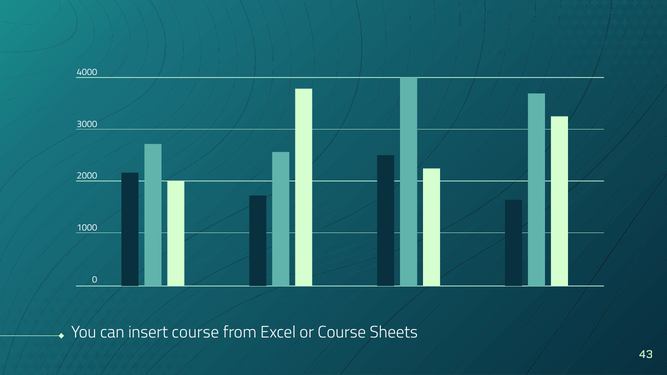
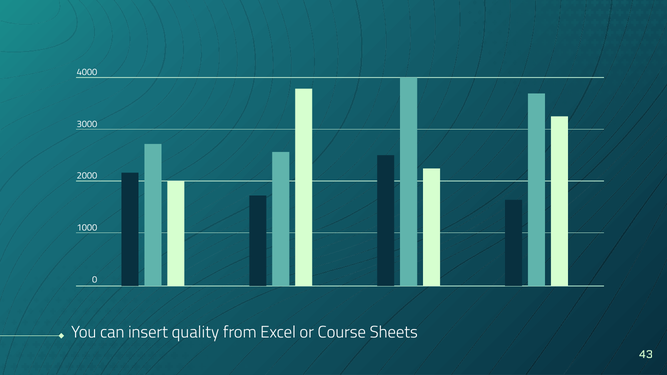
insert course: course -> quality (195, 333)
